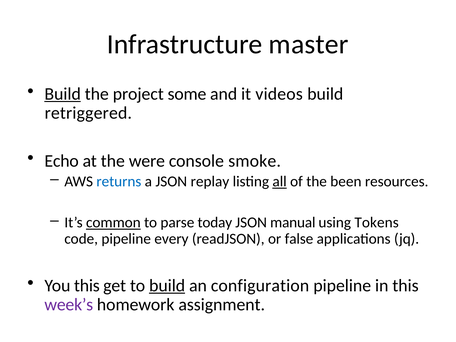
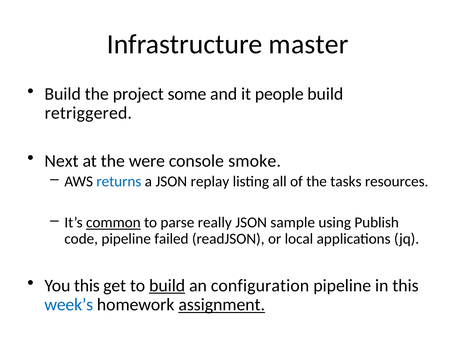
Build underline: present -> none (63, 94)
videos: videos -> people (279, 94)
Echo: Echo -> Next (61, 161)
all underline: present -> none (280, 182)
been: been -> tasks (346, 182)
today: today -> really (215, 223)
manual: manual -> sample (293, 223)
Tokens: Tokens -> Publish (377, 223)
every: every -> failed (171, 239)
false: false -> local (299, 239)
week’s colour: purple -> blue (69, 305)
assignment underline: none -> present (222, 305)
